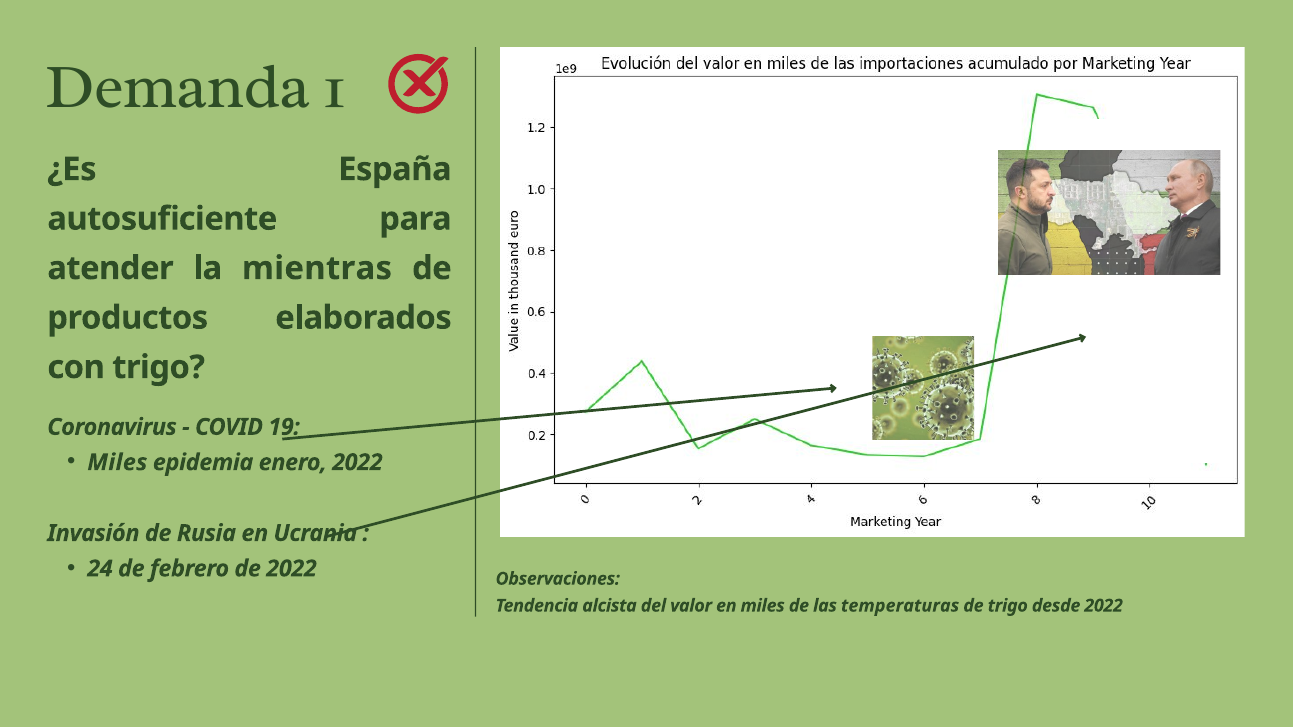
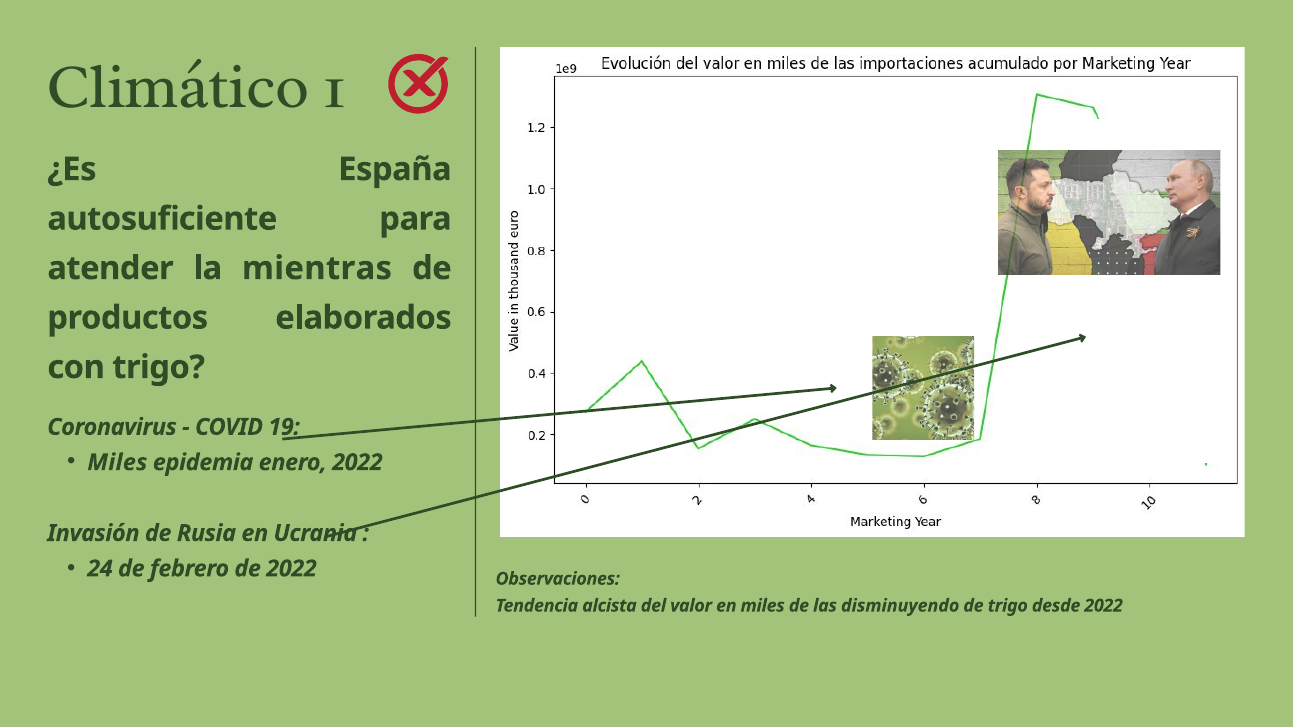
Demanda: Demanda -> Climático (178, 87)
temperaturas: temperaturas -> disminuyendo (900, 606)
